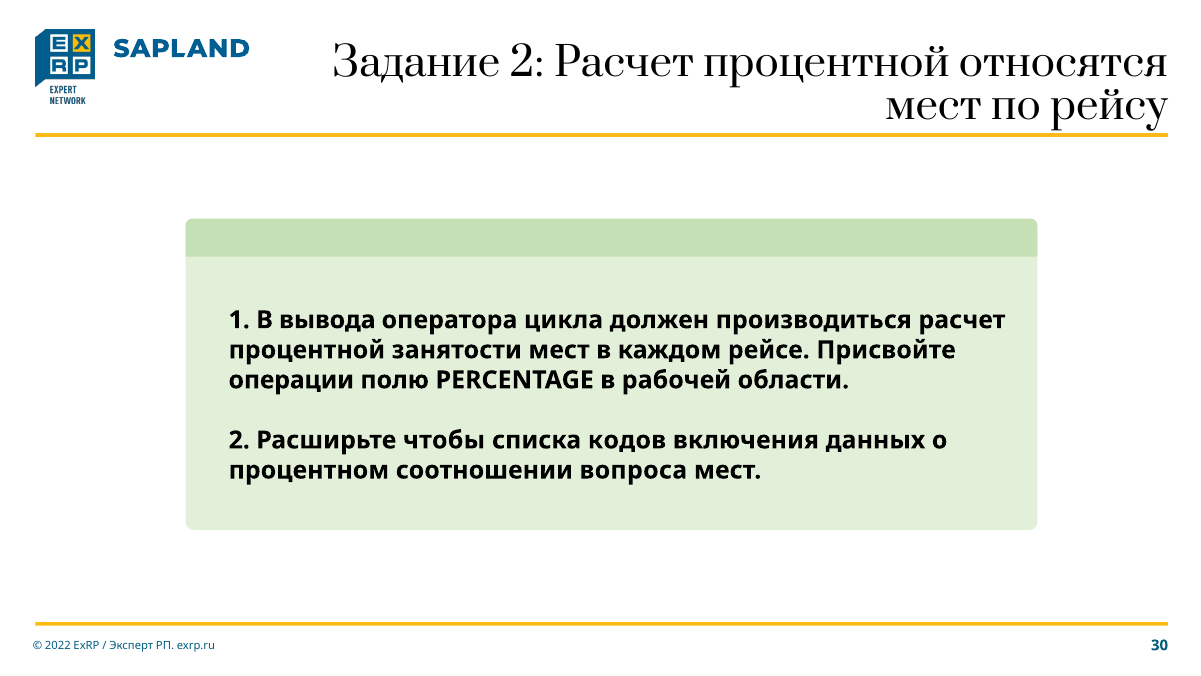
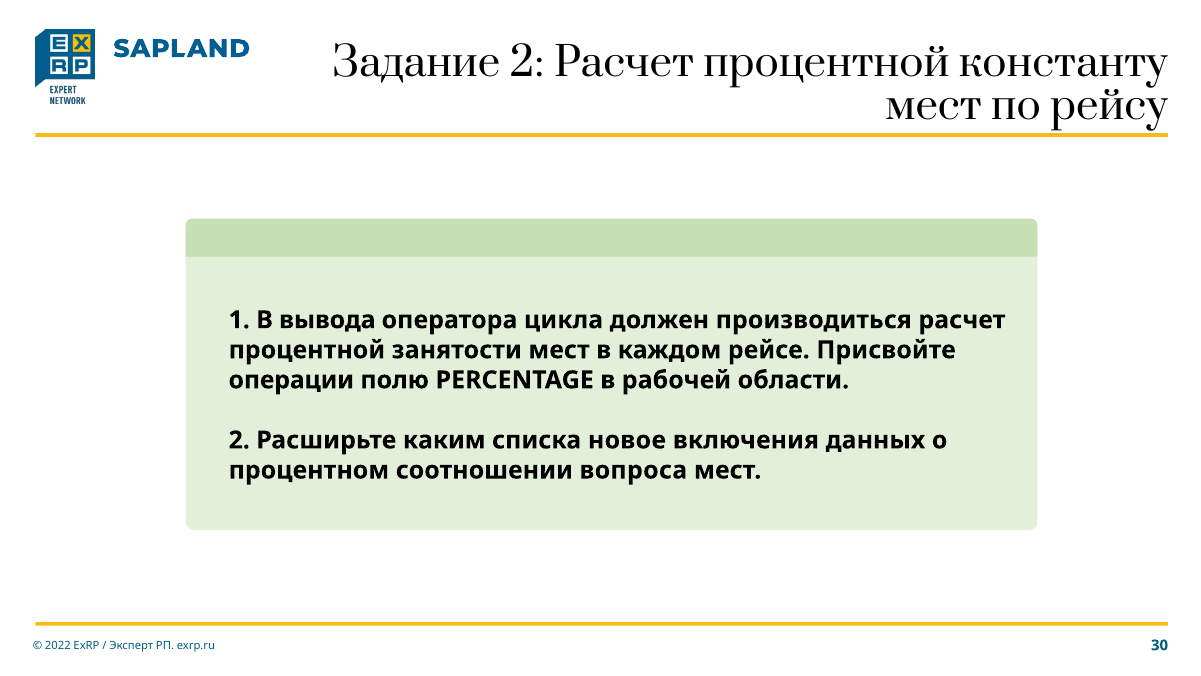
относятся: относятся -> константу (1063, 63)
чтобы: чтобы -> каким (444, 440)
кодов: кодов -> новое (627, 440)
